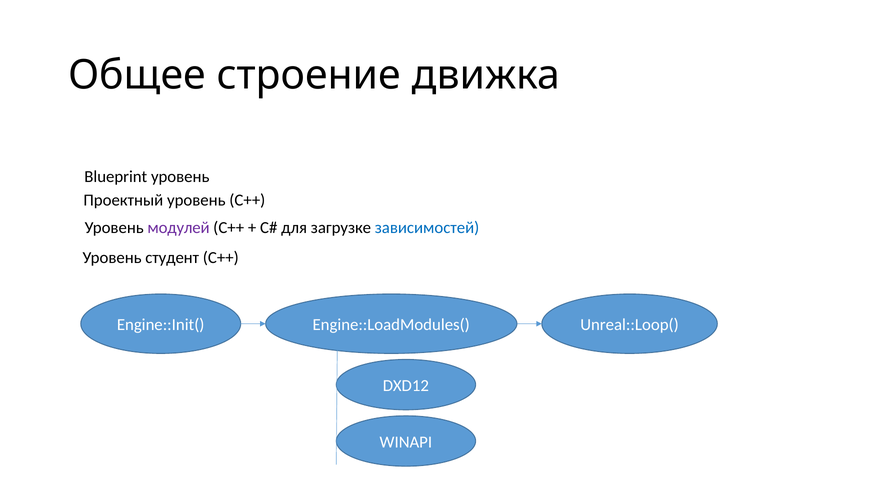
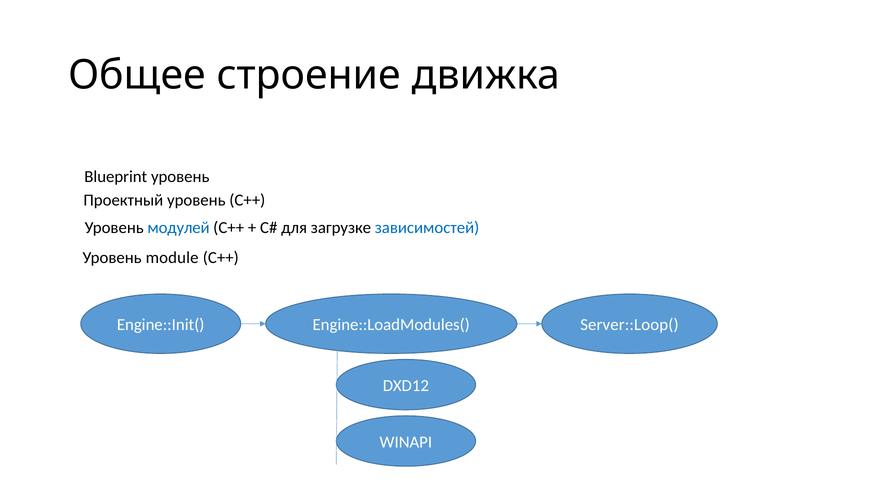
модулей colour: purple -> blue (179, 227)
студент: студент -> module (172, 258)
Unreal::Loop(: Unreal::Loop( -> Server::Loop( (629, 325)
